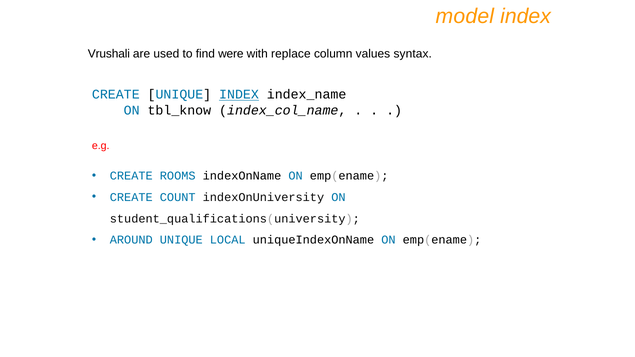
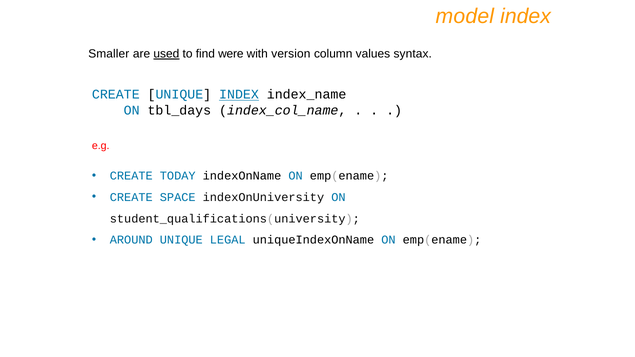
Vrushali: Vrushali -> Smaller (109, 54)
used underline: none -> present (166, 54)
replace: replace -> version (291, 54)
tbl_know: tbl_know -> tbl_days (179, 110)
ROOMS: ROOMS -> TODAY (178, 176)
COUNT: COUNT -> SPACE (178, 197)
LOCAL: LOCAL -> LEGAL (228, 240)
